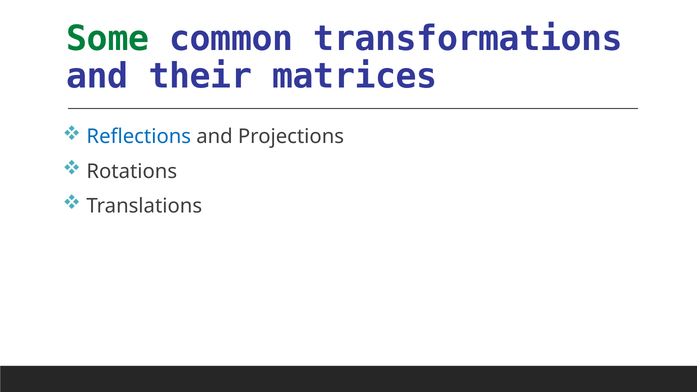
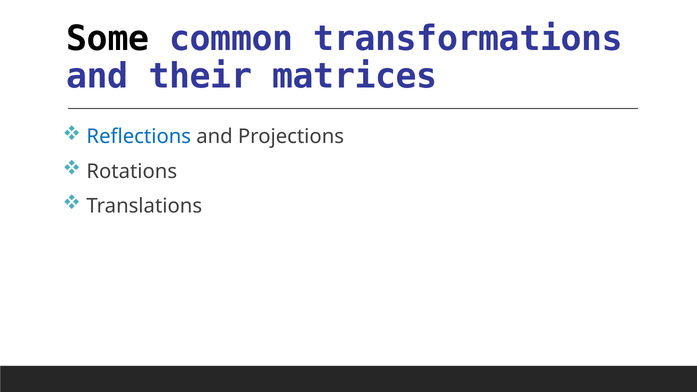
Some colour: green -> black (108, 39)
